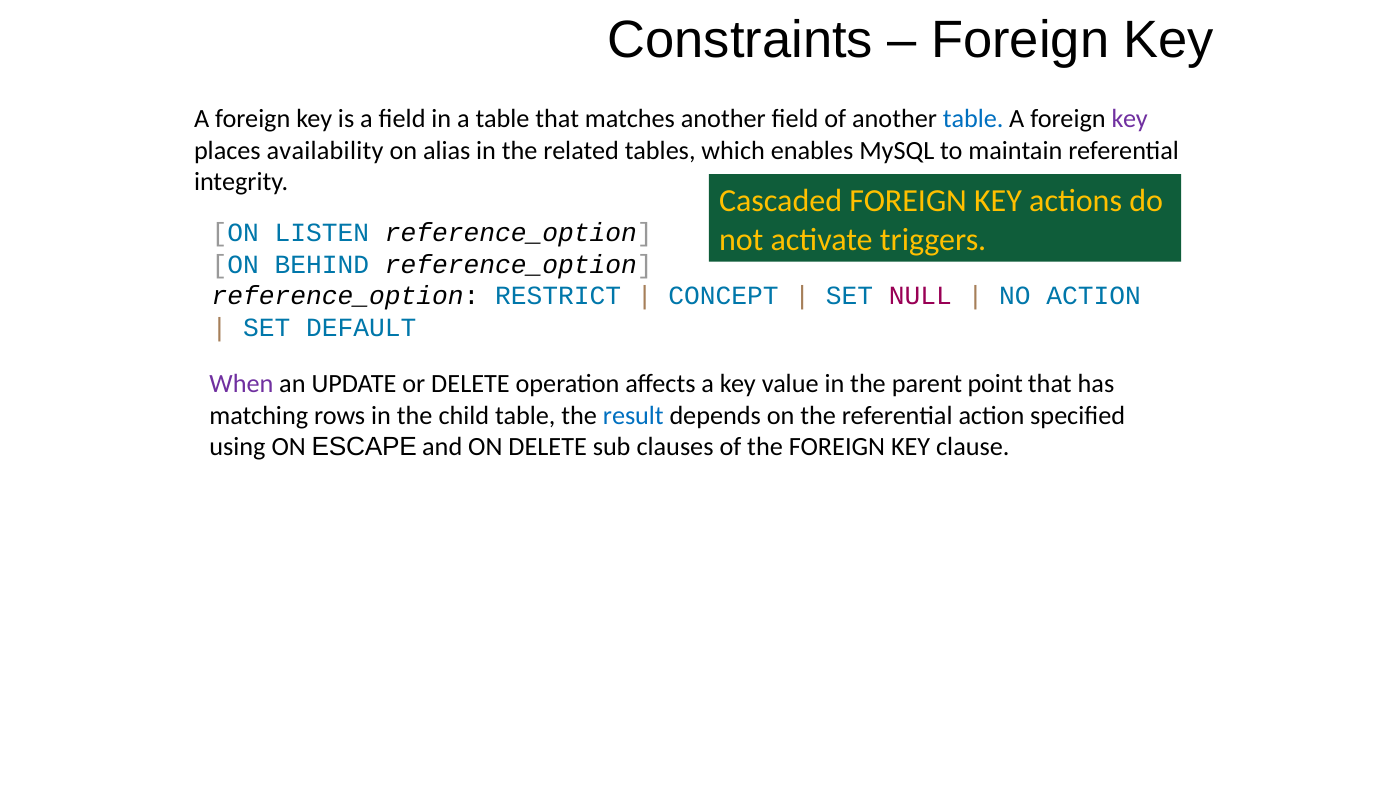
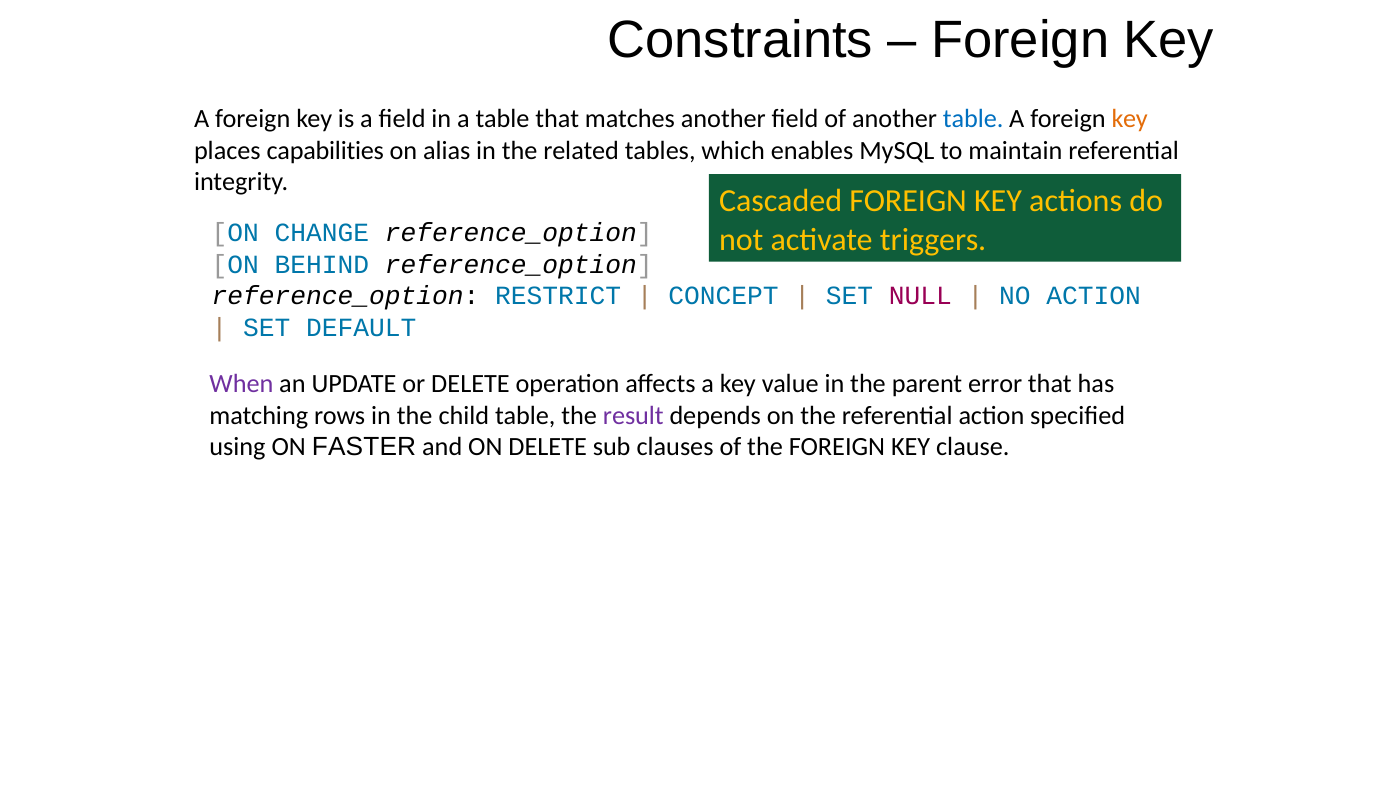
key colour: purple -> orange (1130, 119)
availability: availability -> capabilities (325, 150)
LISTEN: LISTEN -> CHANGE (322, 233)
point: point -> error (995, 384)
result colour: blue -> purple (633, 415)
ESCAPE: ESCAPE -> FASTER (364, 447)
